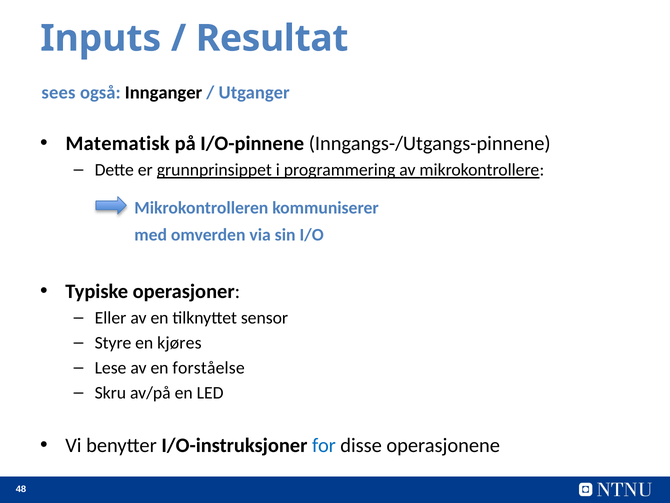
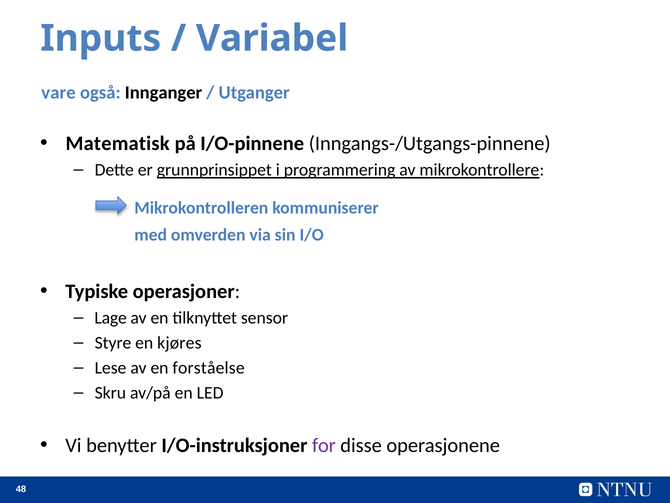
Resultat: Resultat -> Variabel (272, 38)
sees: sees -> vare (58, 92)
Eller: Eller -> Lage (111, 318)
for colour: blue -> purple (324, 445)
